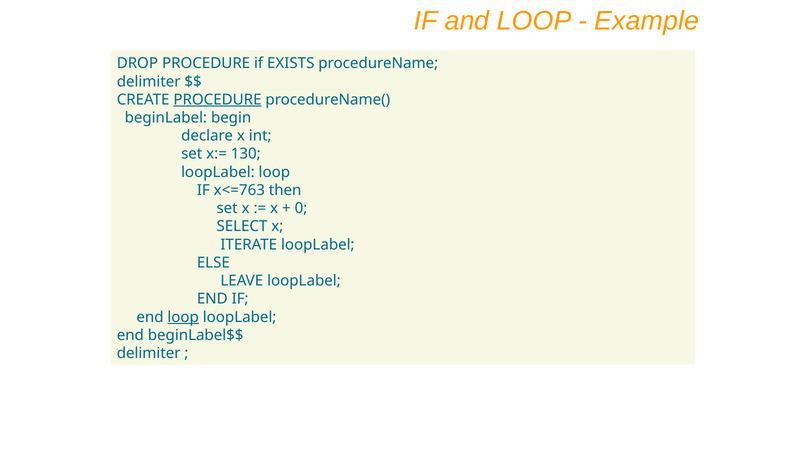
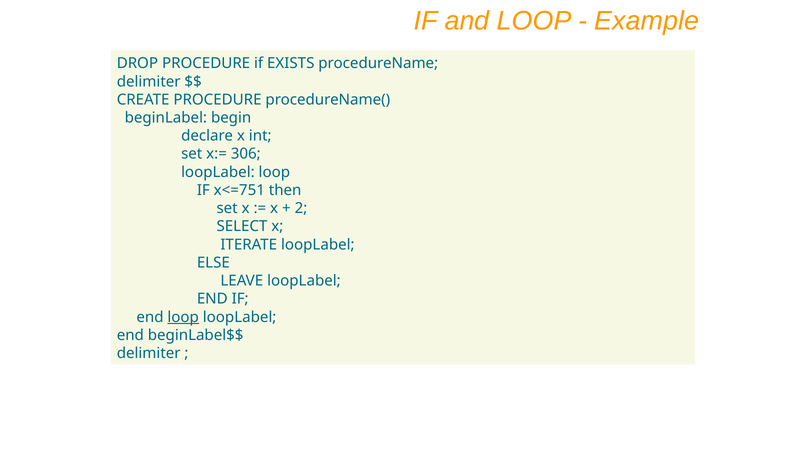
PROCEDURE underline: present -> none (217, 100)
130: 130 -> 306 (246, 154)
x<=763: x<=763 -> x<=751 (239, 190)
0: 0 -> 2 (301, 209)
